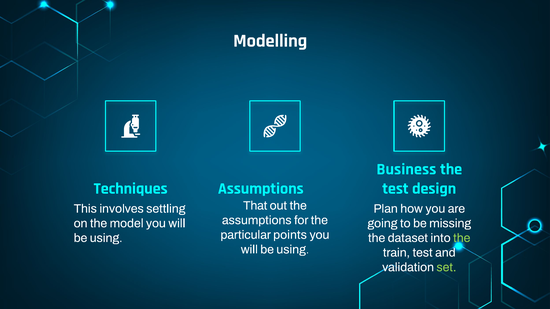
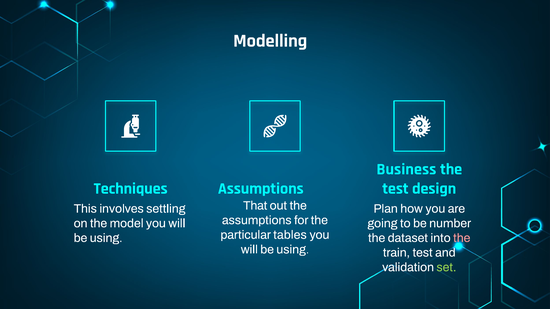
missing: missing -> number (450, 224)
points: points -> tables (290, 235)
the colour: light green -> pink (462, 238)
